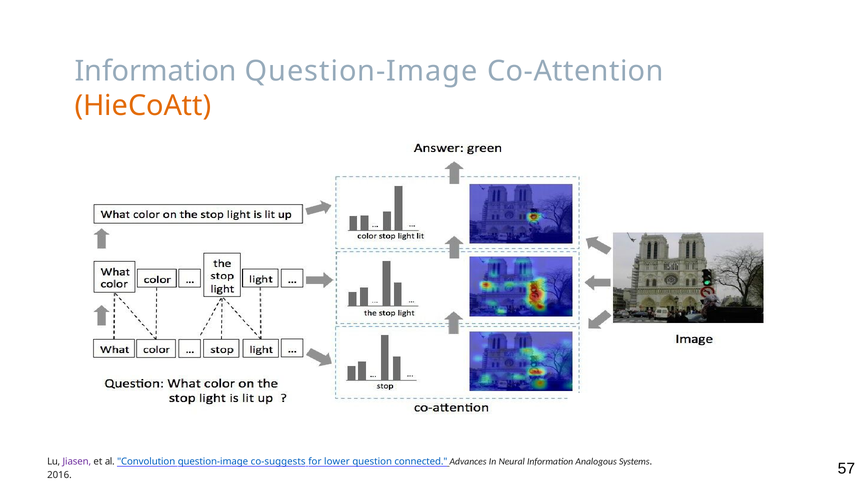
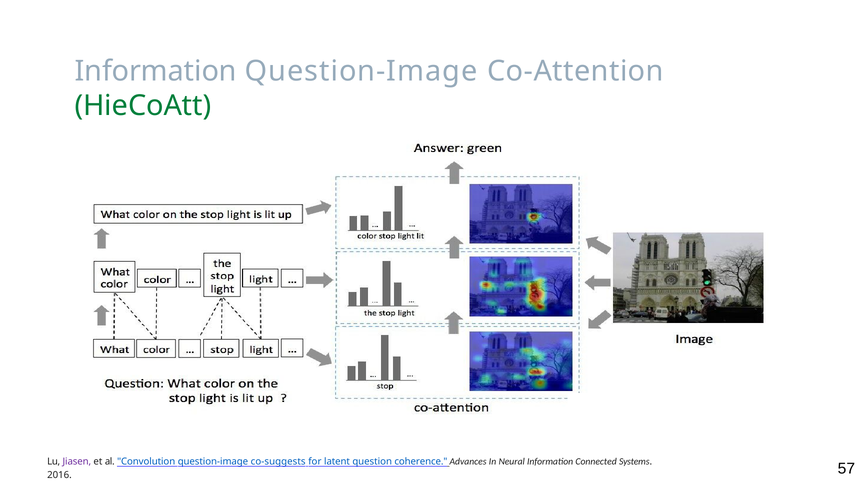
HieCoAtt colour: orange -> green (143, 106)
lower: lower -> latent (337, 462)
connected: connected -> coherence (421, 462)
Analogous: Analogous -> Connected (596, 462)
